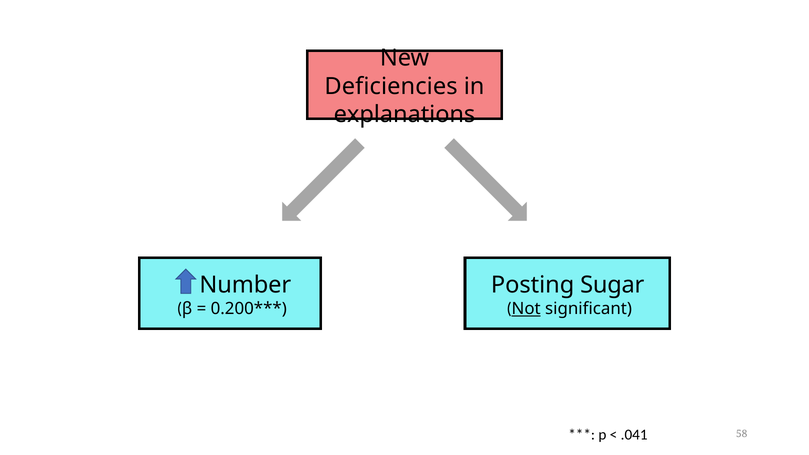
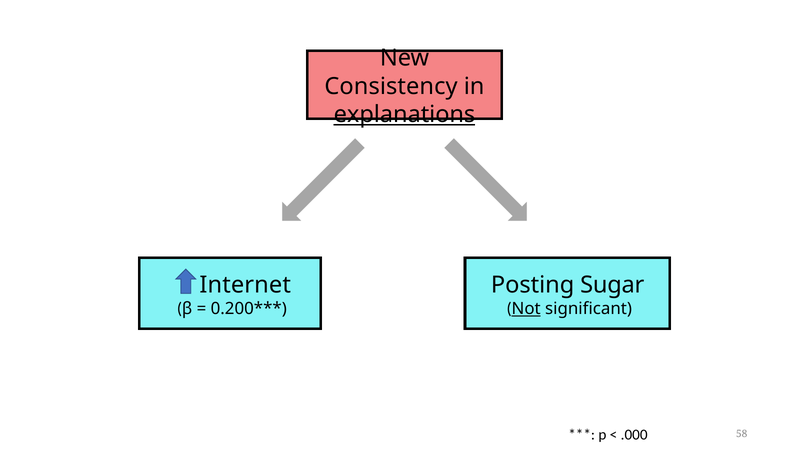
Deficiencies: Deficiencies -> Consistency (391, 86)
explanations underline: none -> present (405, 115)
Number: Number -> Internet (245, 285)
.041: .041 -> .000 (634, 435)
